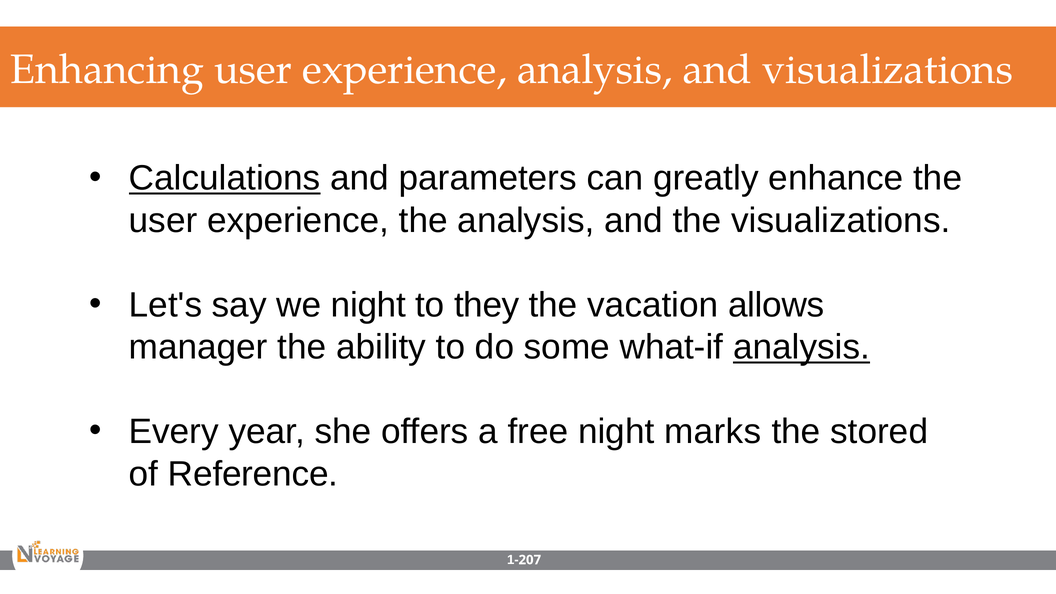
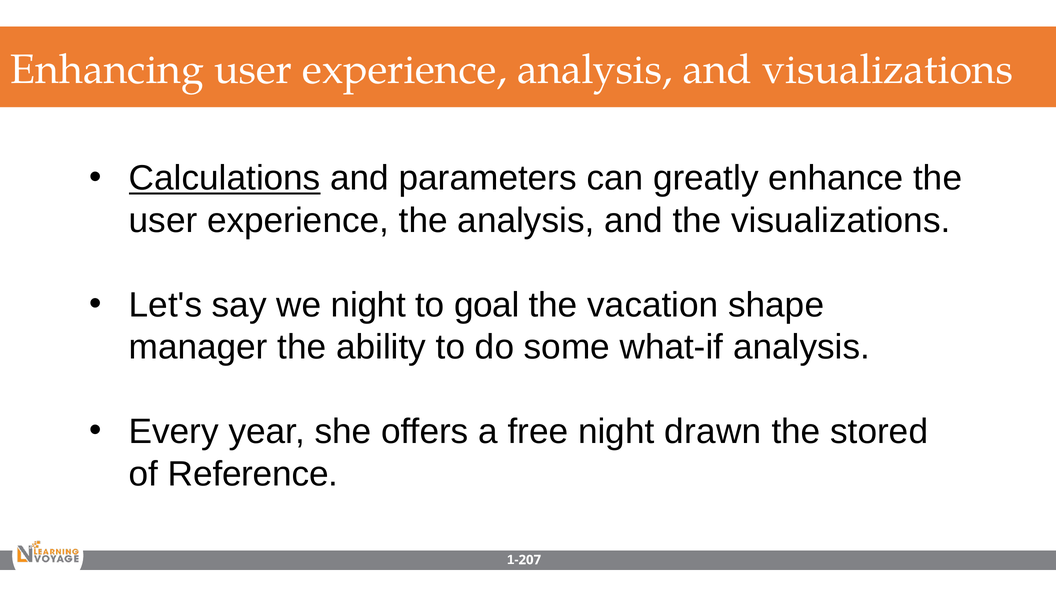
they: they -> goal (487, 305)
allows: allows -> shape (776, 305)
analysis underline: present -> none (802, 347)
marks: marks -> drawn (713, 432)
